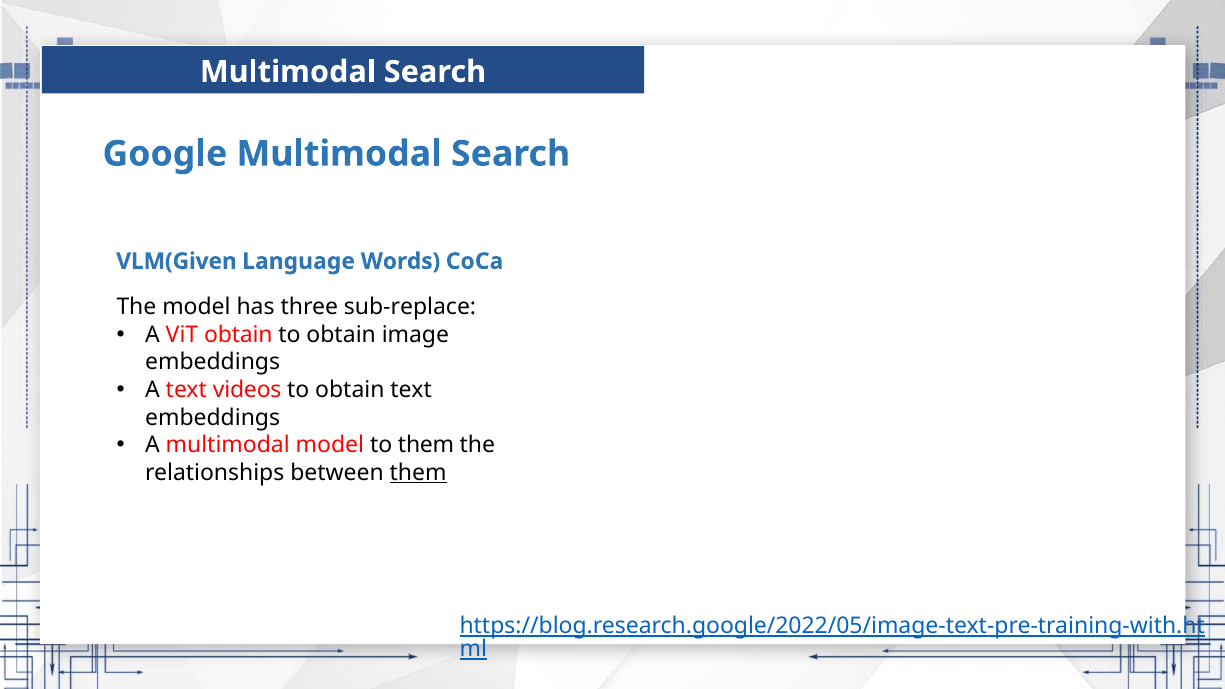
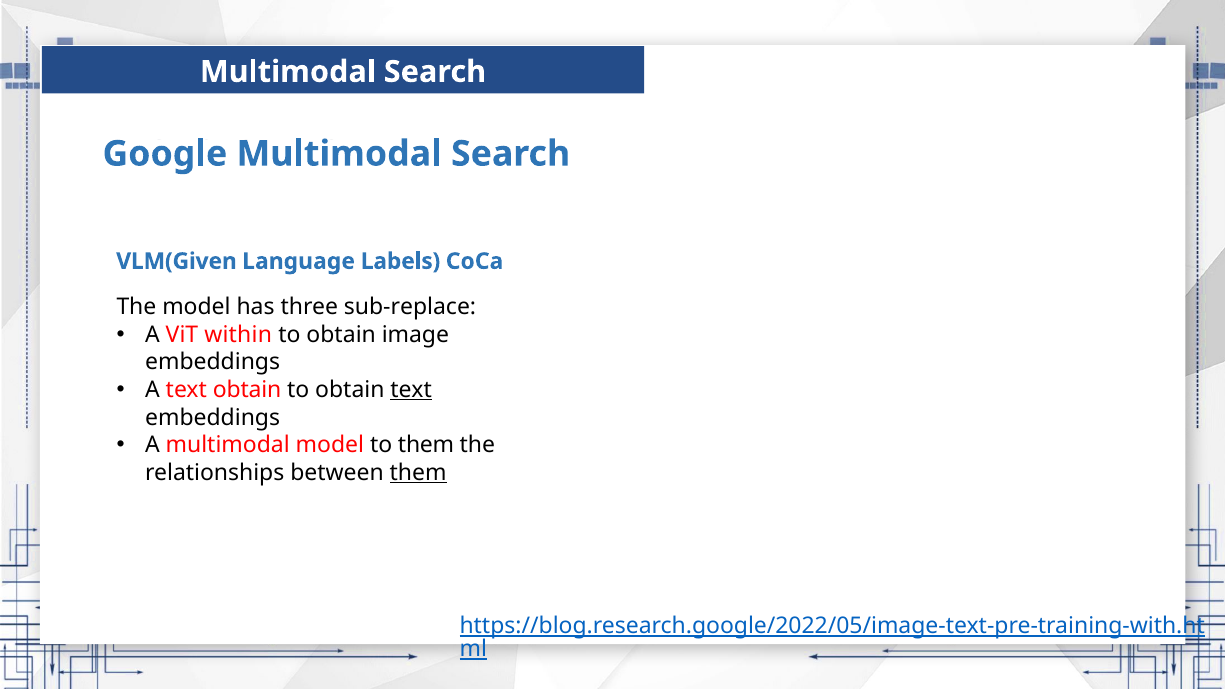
Words: Words -> Labels (401, 261)
ViT obtain: obtain -> within (238, 335)
text videos: videos -> obtain (247, 390)
text underline: none -> present (411, 390)
